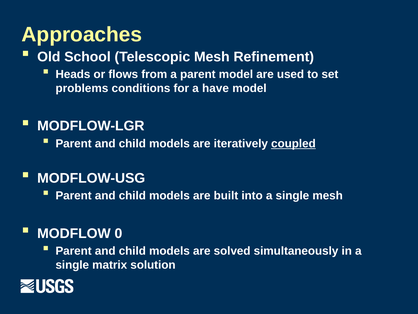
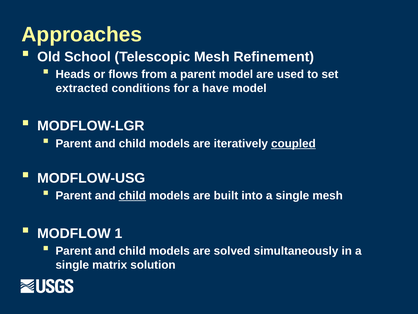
problems: problems -> extracted (82, 88)
child underline: none -> present (132, 195)
0: 0 -> 1 (118, 233)
